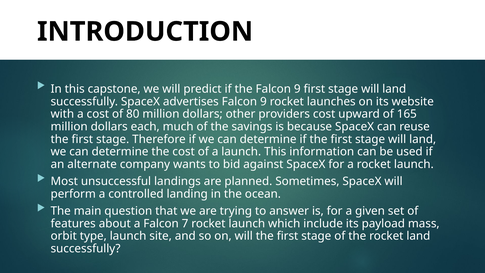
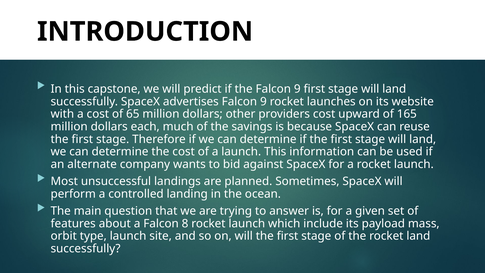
80: 80 -> 65 (133, 114)
7: 7 -> 8 (185, 223)
